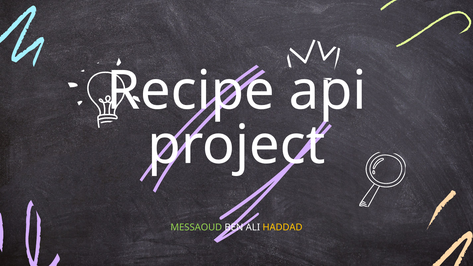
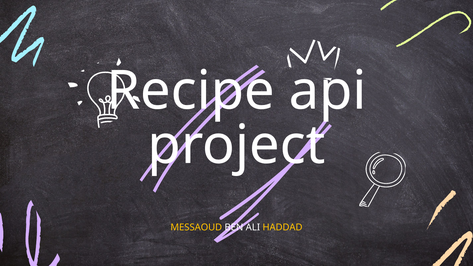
MESSAOUD colour: light green -> yellow (196, 228)
